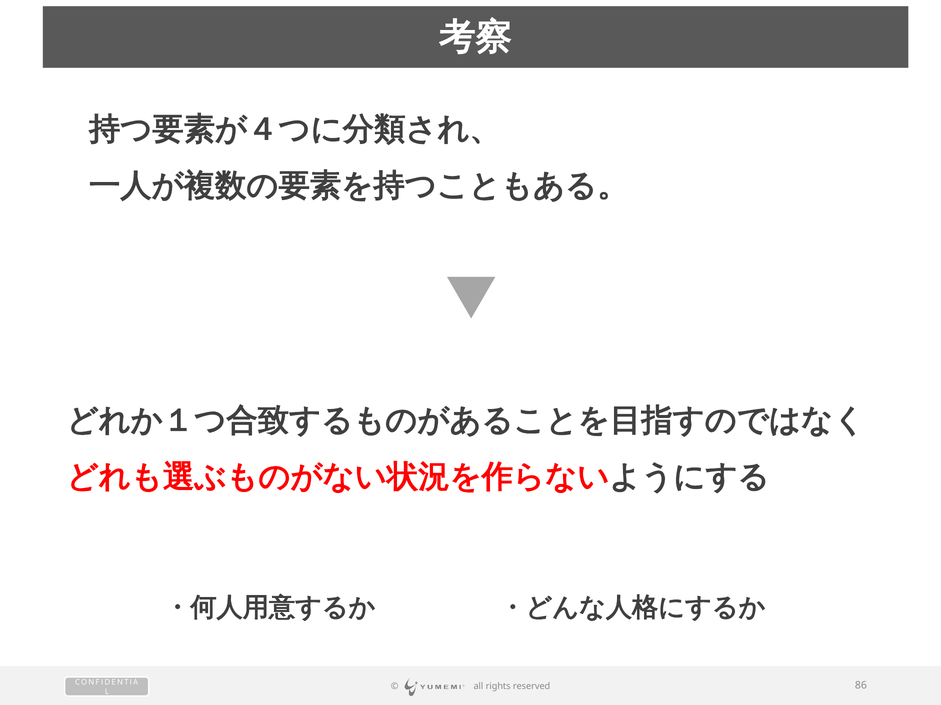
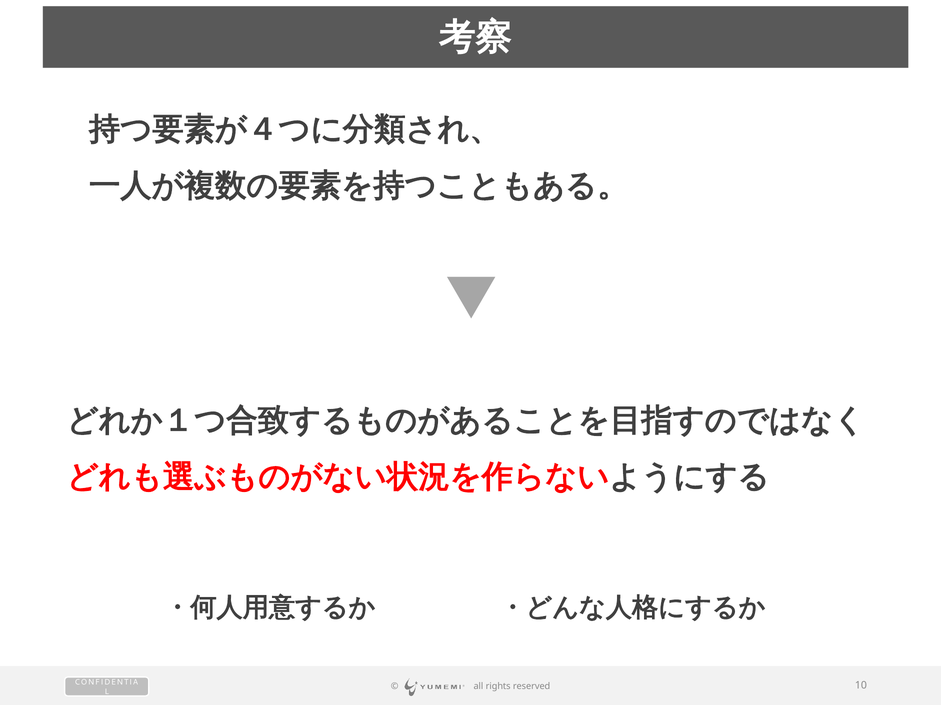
86: 86 -> 10 (861, 686)
